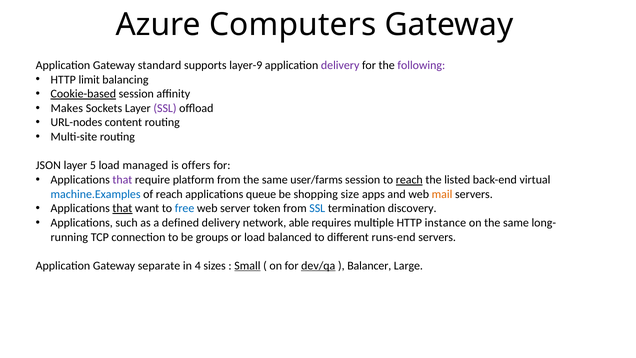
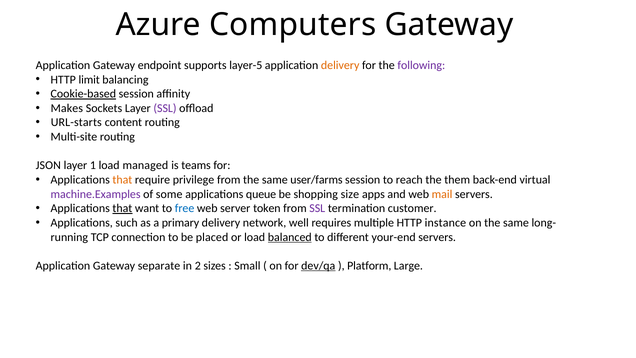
standard: standard -> endpoint (160, 65)
layer-9: layer-9 -> layer-5 (246, 65)
delivery colour: purple -> orange (340, 65)
URL-nodes: URL-nodes -> URL-starts (76, 122)
5: 5 -> 1 (93, 165)
offers: offers -> teams (196, 165)
that colour: purple -> orange (122, 180)
platform: platform -> privilege (194, 180)
reach underline: present -> none (409, 180)
listed: listed -> them (457, 180)
machine.Examples colour: blue -> purple (96, 194)
of reach: reach -> some (169, 194)
SSL colour: blue -> purple (317, 208)
discovery: discovery -> customer (412, 208)
defined: defined -> primary (180, 223)
able: able -> well (299, 223)
groups: groups -> placed (212, 237)
balanced underline: none -> present (290, 237)
runs-end: runs-end -> your-end (394, 237)
4: 4 -> 2 (198, 266)
Small underline: present -> none (247, 266)
Balancer: Balancer -> Platform (369, 266)
